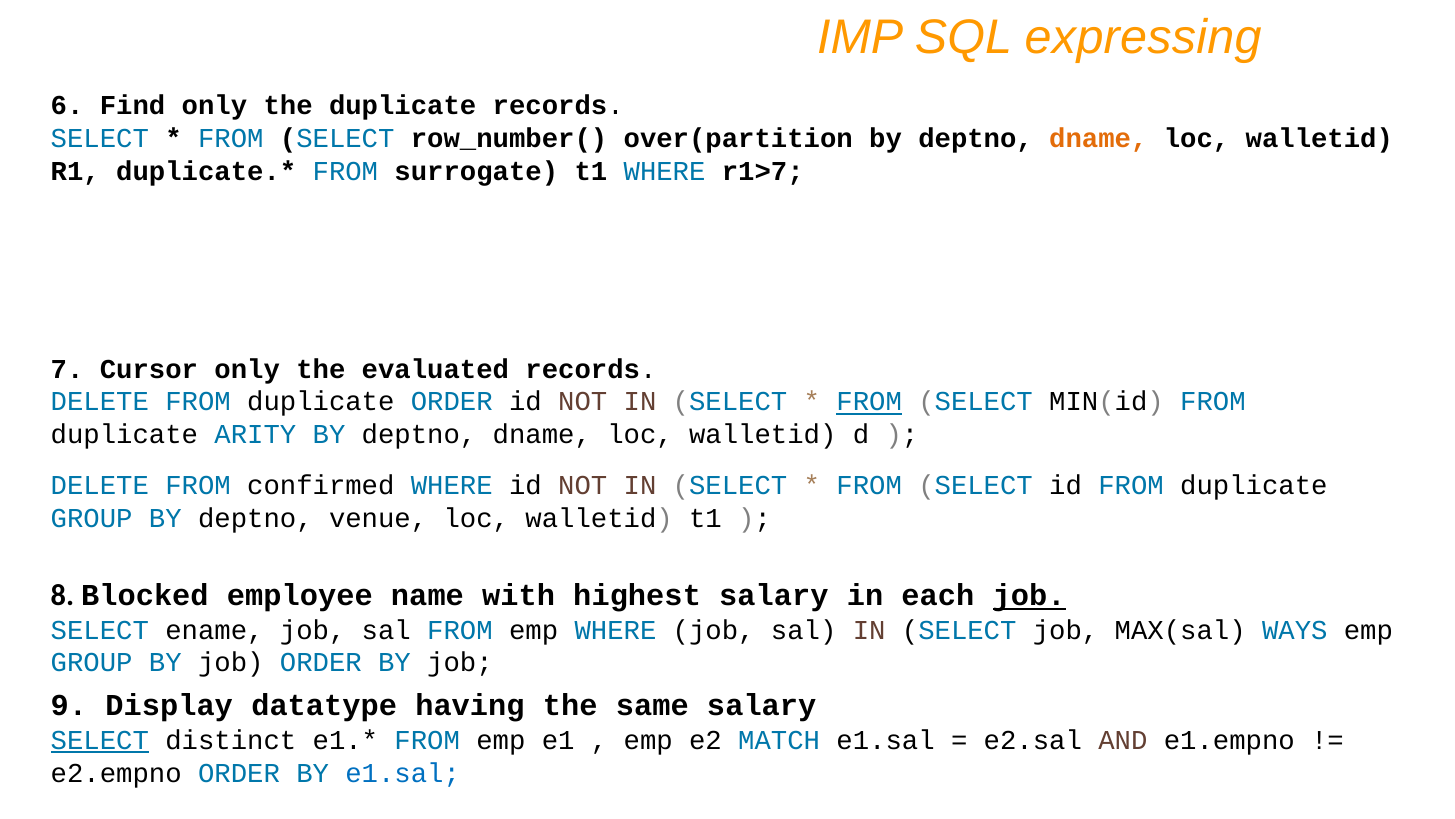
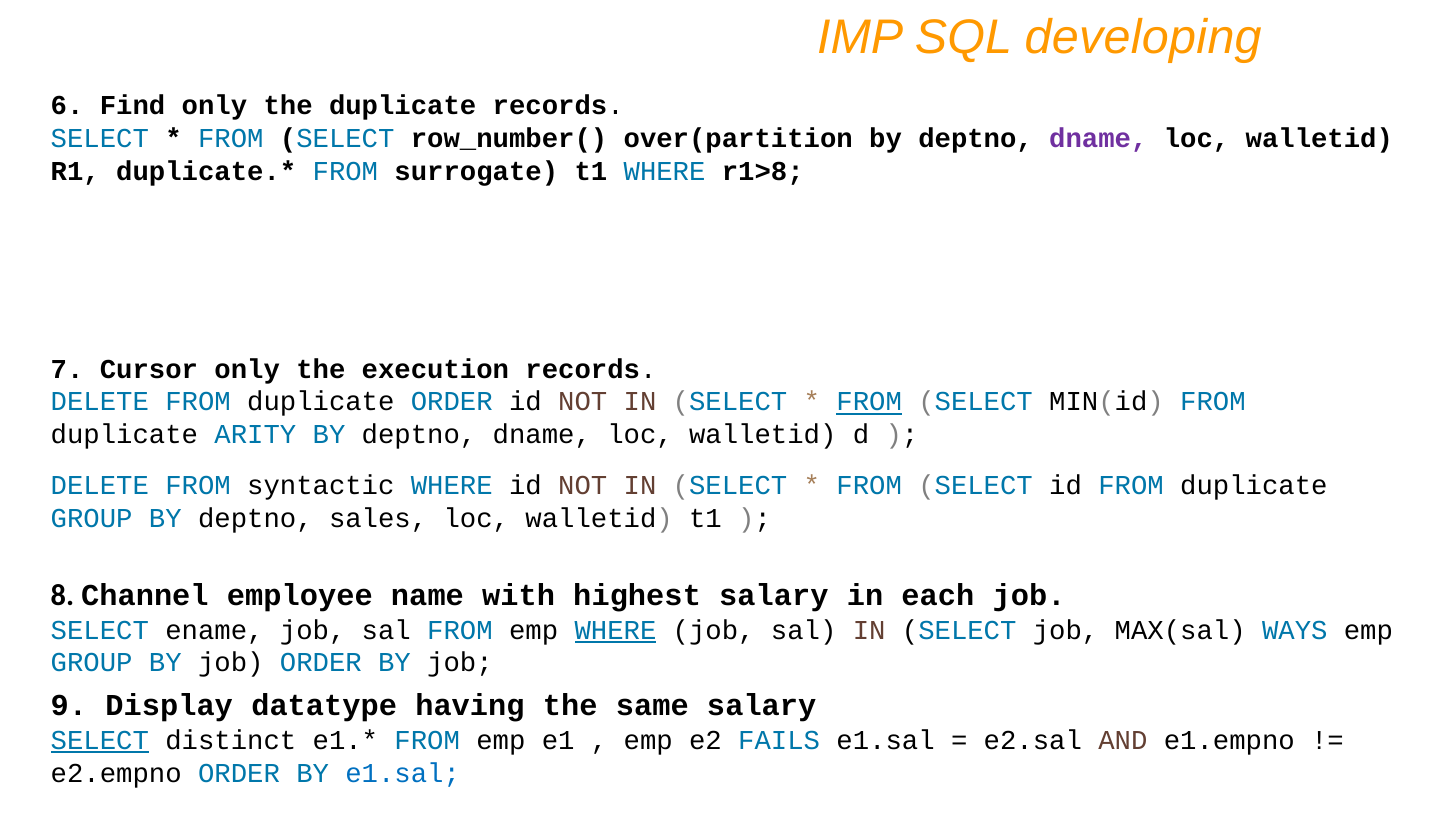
expressing: expressing -> developing (1143, 38)
dname colour: orange -> purple (1098, 138)
r1>7: r1>7 -> r1>8 (763, 171)
evaluated: evaluated -> execution (435, 369)
confirmed: confirmed -> syntactic (321, 485)
venue: venue -> sales (378, 518)
Blocked: Blocked -> Channel (145, 595)
job underline: present -> none (1029, 595)
WHERE underline: none -> present (615, 630)
MATCH: MATCH -> FAILS (779, 740)
